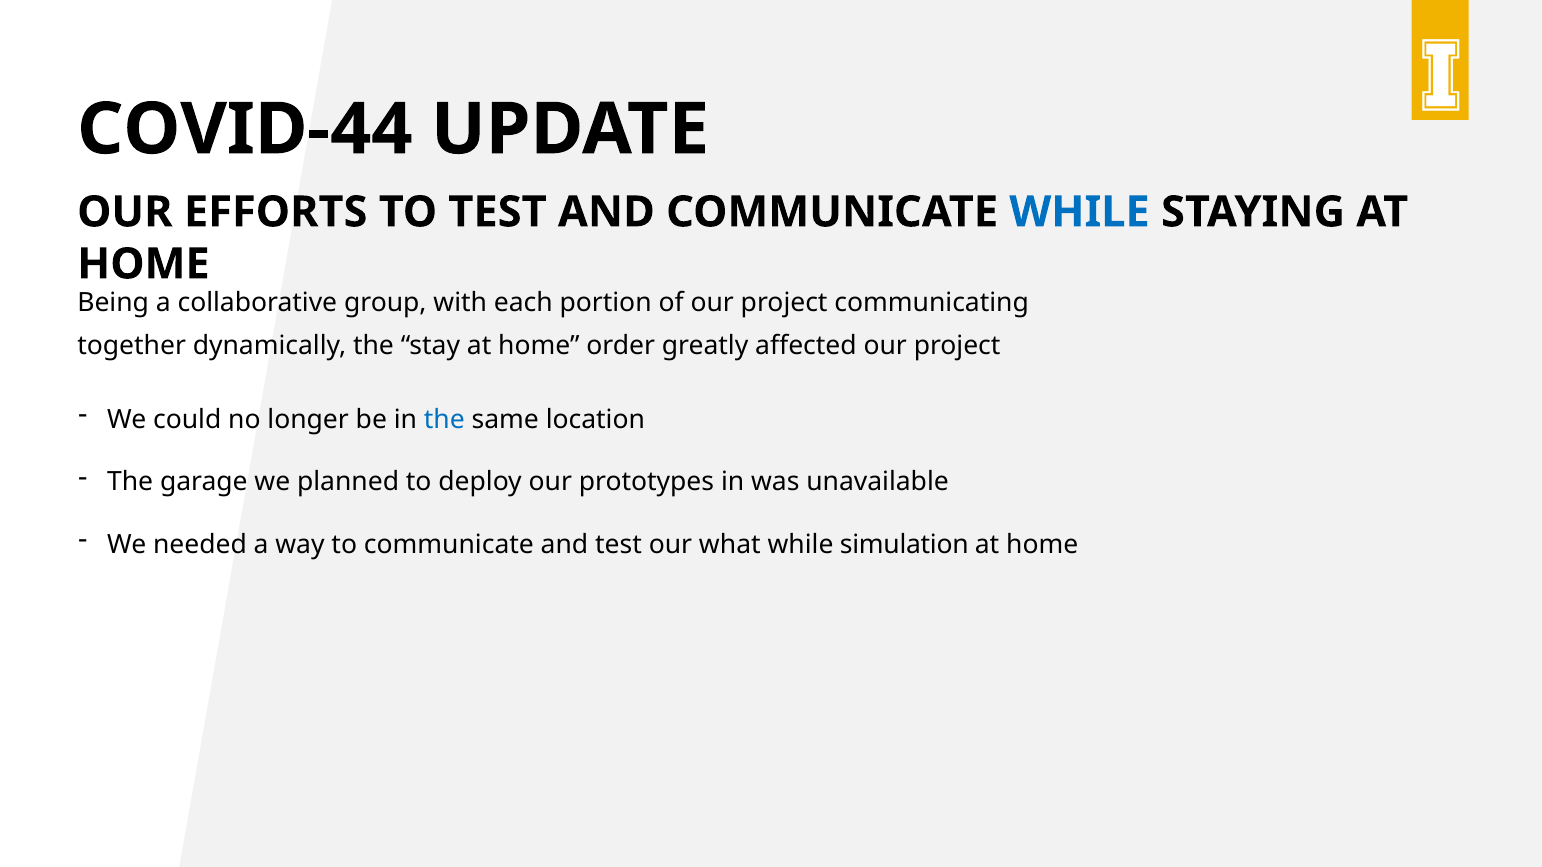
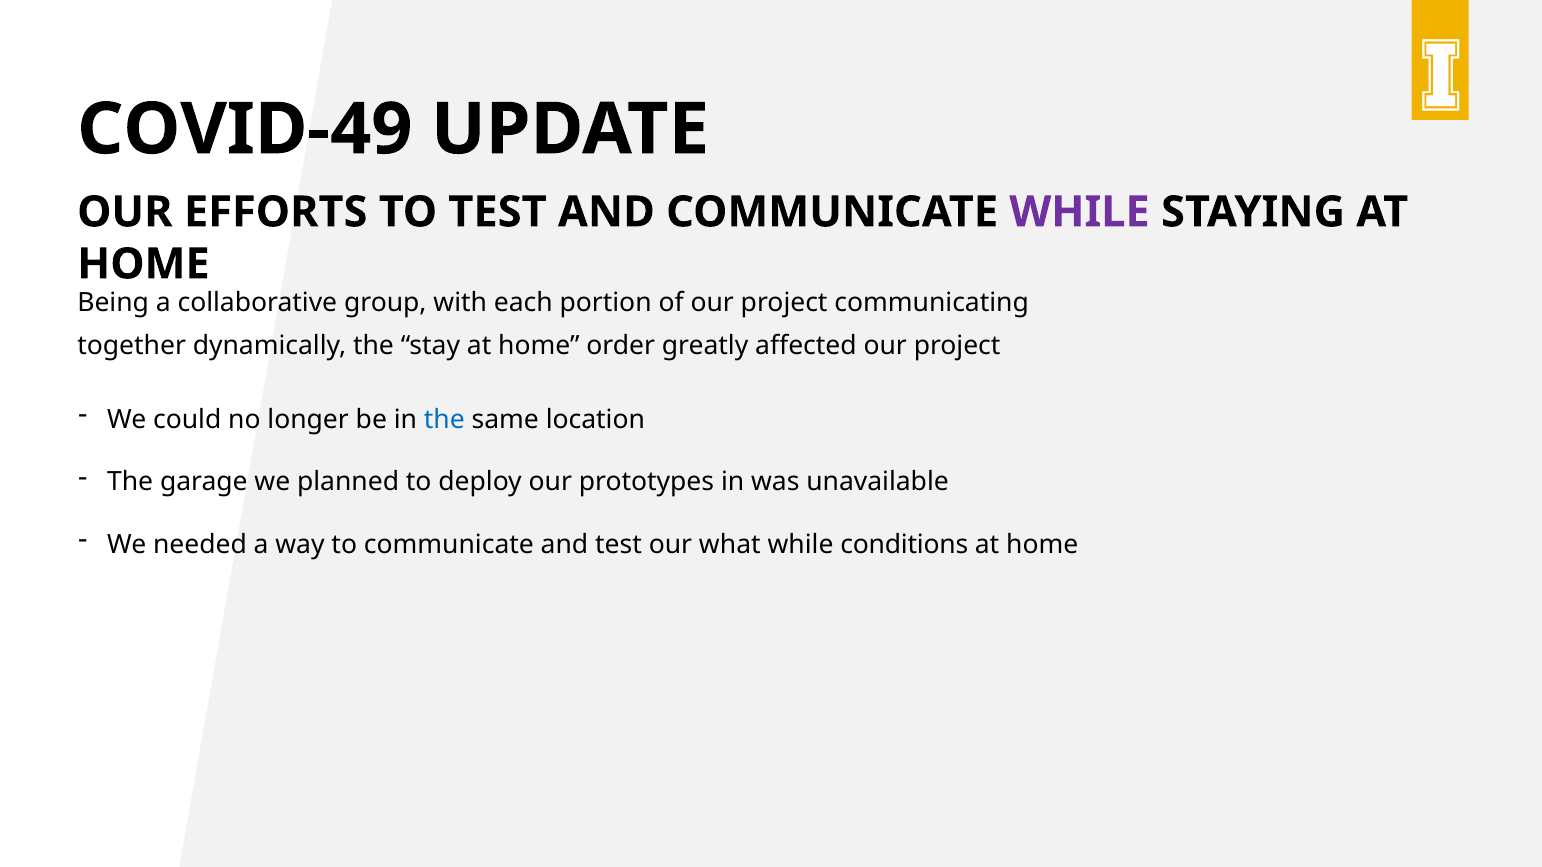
COVID-44: COVID-44 -> COVID-49 (245, 130)
WHILE colour: blue -> purple (1080, 212)
simulation: simulation -> conditions (904, 545)
